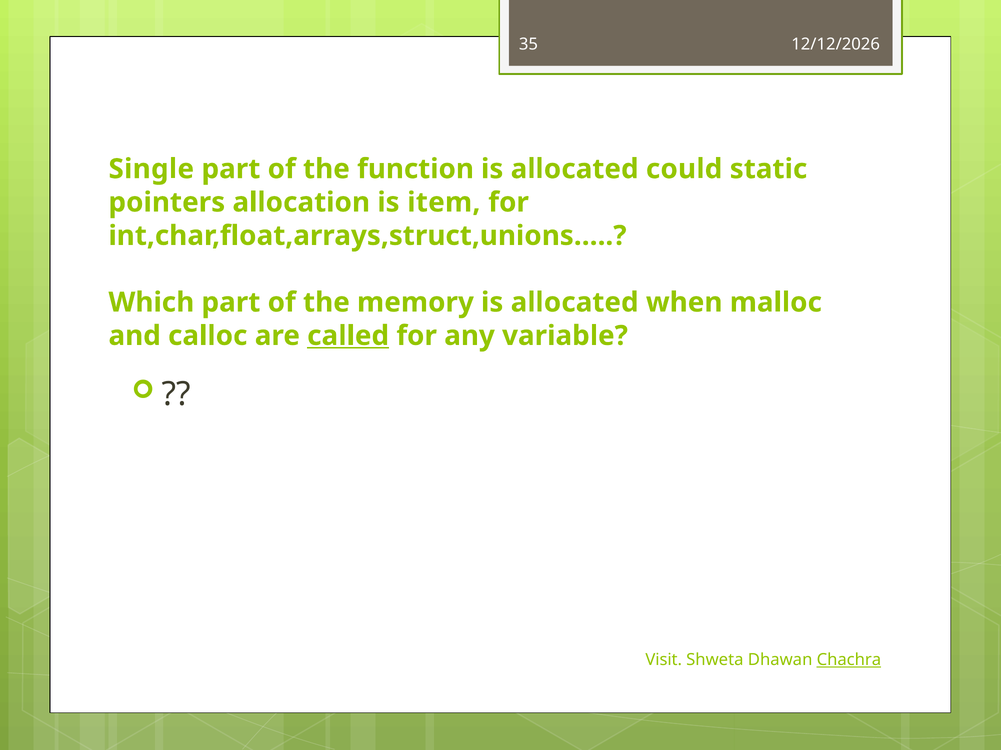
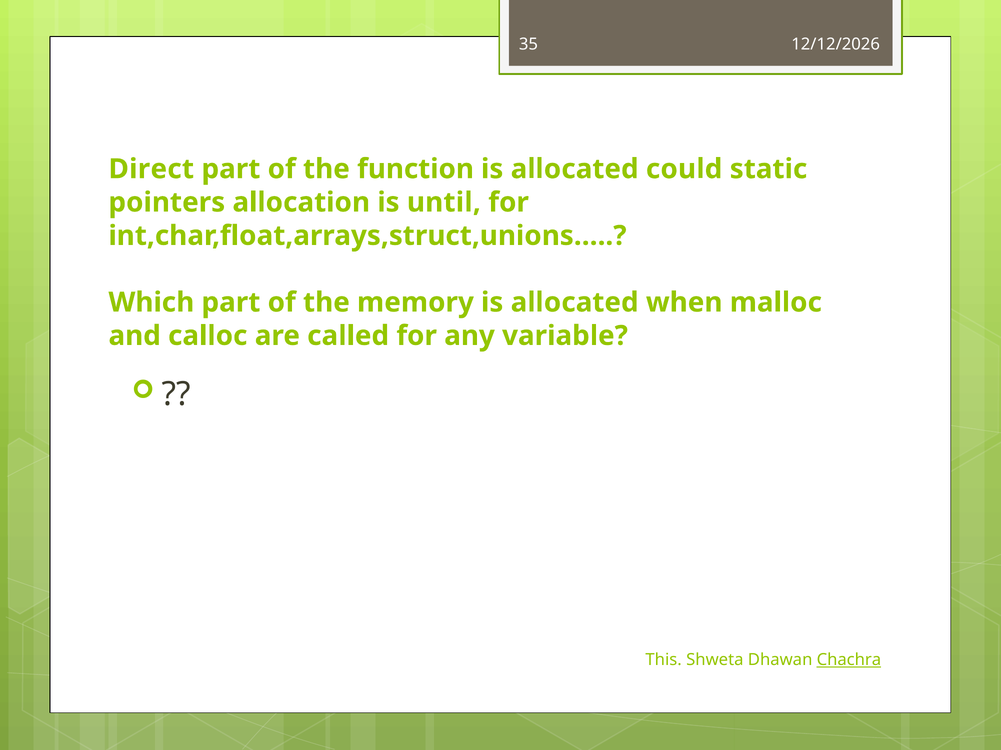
Single: Single -> Direct (151, 169)
item: item -> until (444, 203)
called underline: present -> none (348, 336)
Visit: Visit -> This (664, 660)
